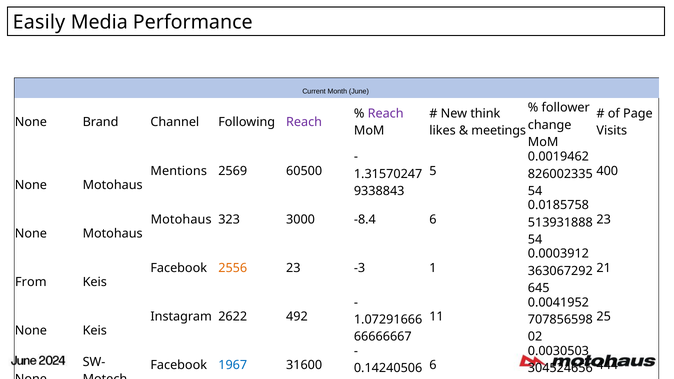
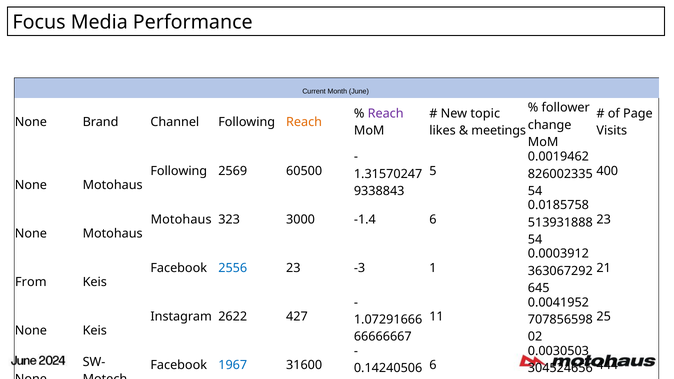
Easily: Easily -> Focus (39, 22)
think: think -> topic (485, 114)
Reach colour: purple -> orange (304, 122)
Mentions: Mentions -> Following (179, 171)
-8.4: -8.4 -> -1.4 (365, 219)
2556 colour: orange -> blue (233, 268)
492: 492 -> 427 (297, 317)
